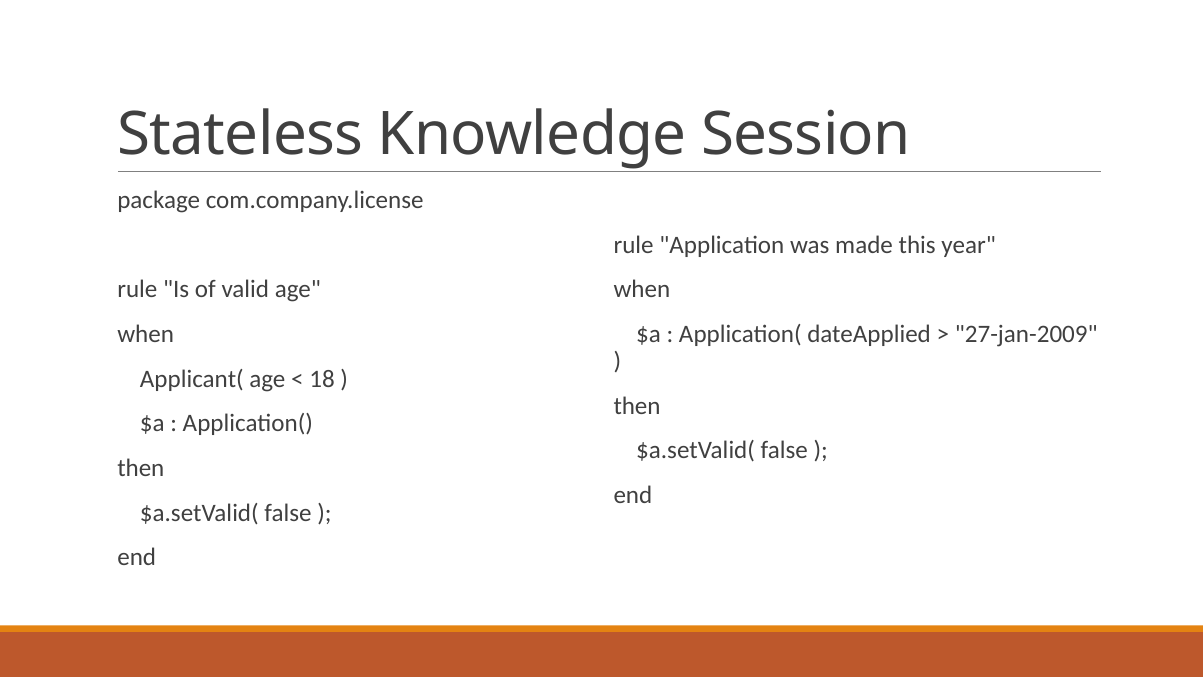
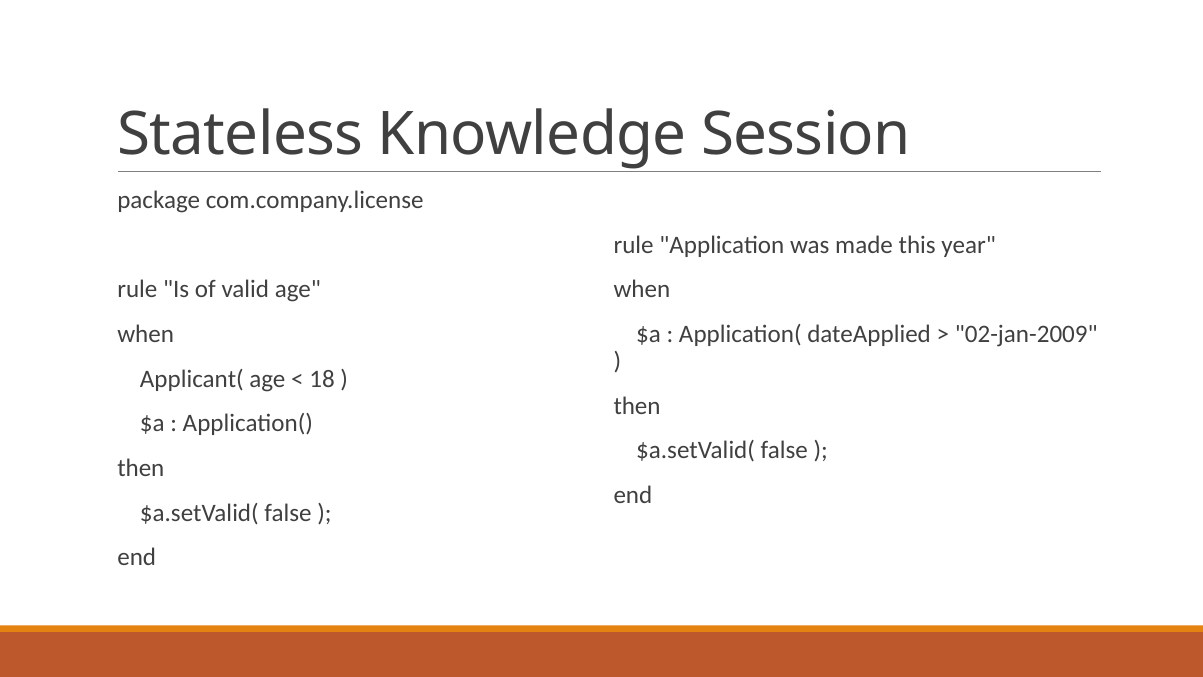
27-jan-2009: 27-jan-2009 -> 02-jan-2009 (1026, 334)
